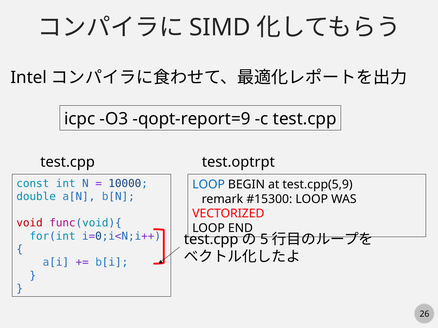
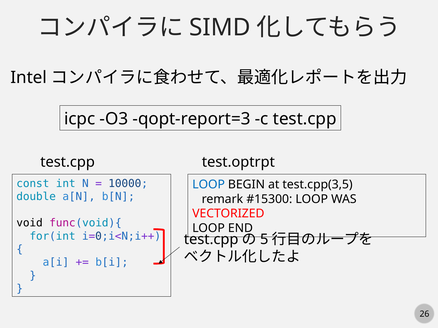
qopt-report=9: qopt-report=9 -> qopt-report=3 (192, 119)
test.cpp(5,9: test.cpp(5,9 -> test.cpp(3,5 (318, 185)
void colour: red -> black (30, 223)
